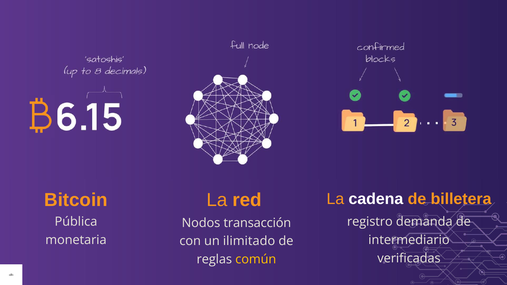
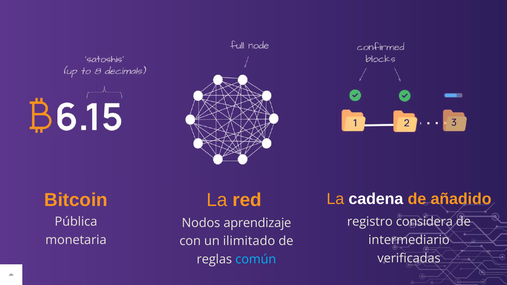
billetera: billetera -> añadido (461, 199)
demanda: demanda -> considera (424, 222)
transacción: transacción -> aprendizaje (257, 223)
común colour: yellow -> light blue (256, 260)
